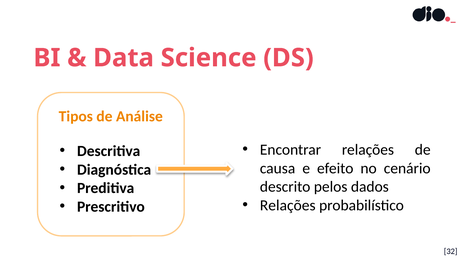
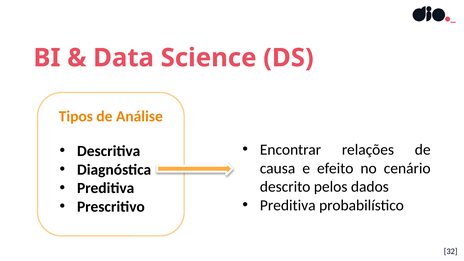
Relações: Relações -> Preditiva (288, 205)
